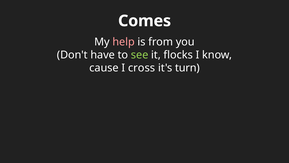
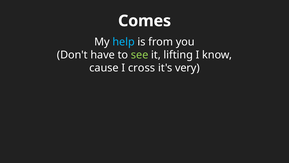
help colour: pink -> light blue (124, 42)
flocks: flocks -> lifting (178, 55)
turn: turn -> very (187, 68)
